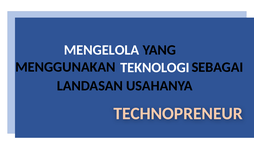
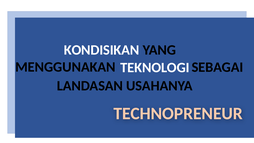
MENGELOLA: MENGELOLA -> KONDISIKAN (102, 50)
